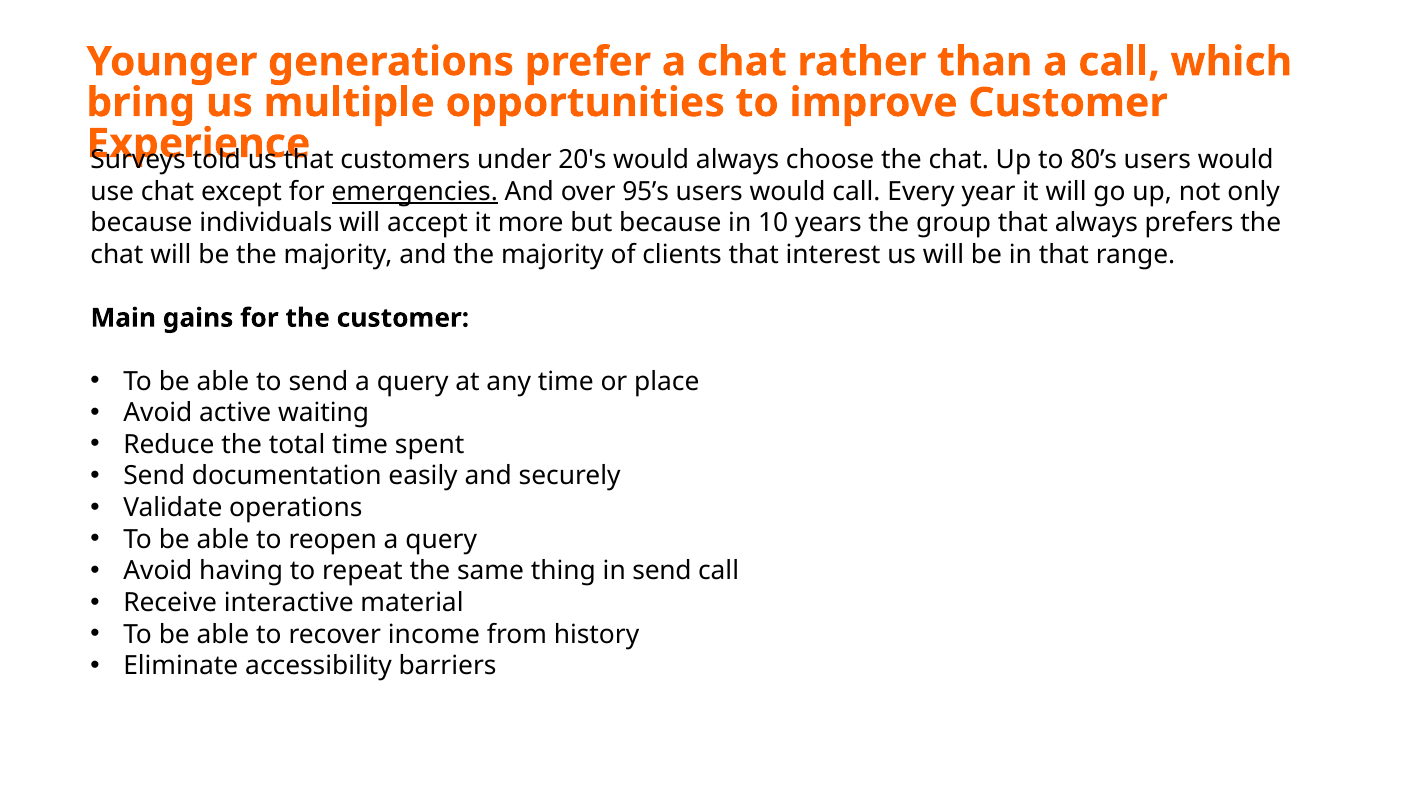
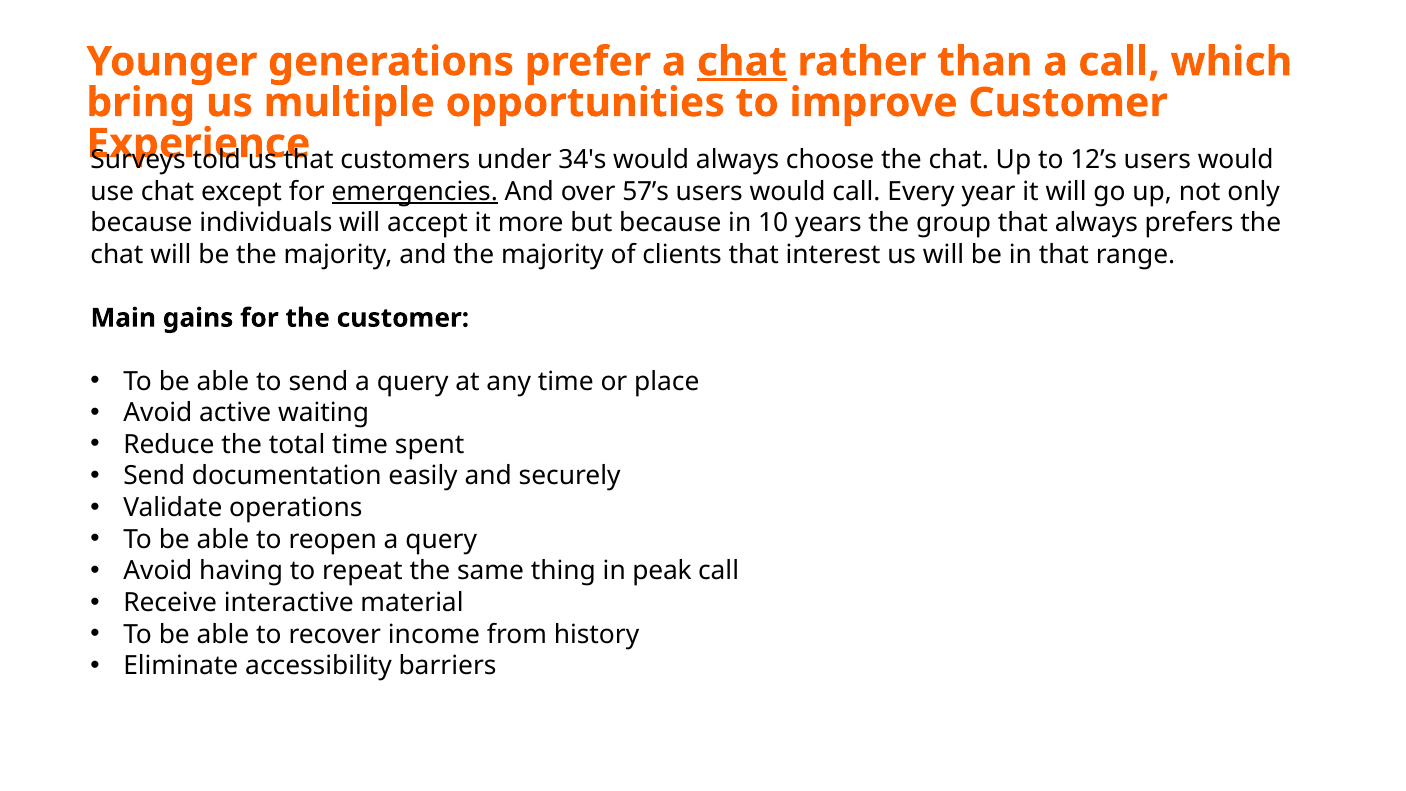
chat underline: none -> present (742, 62)
20's: 20's -> 34's (582, 160)
80’s: 80’s -> 12’s (1094, 160)
95’s: 95’s -> 57’s (646, 191)
in send: send -> peak (662, 571)
